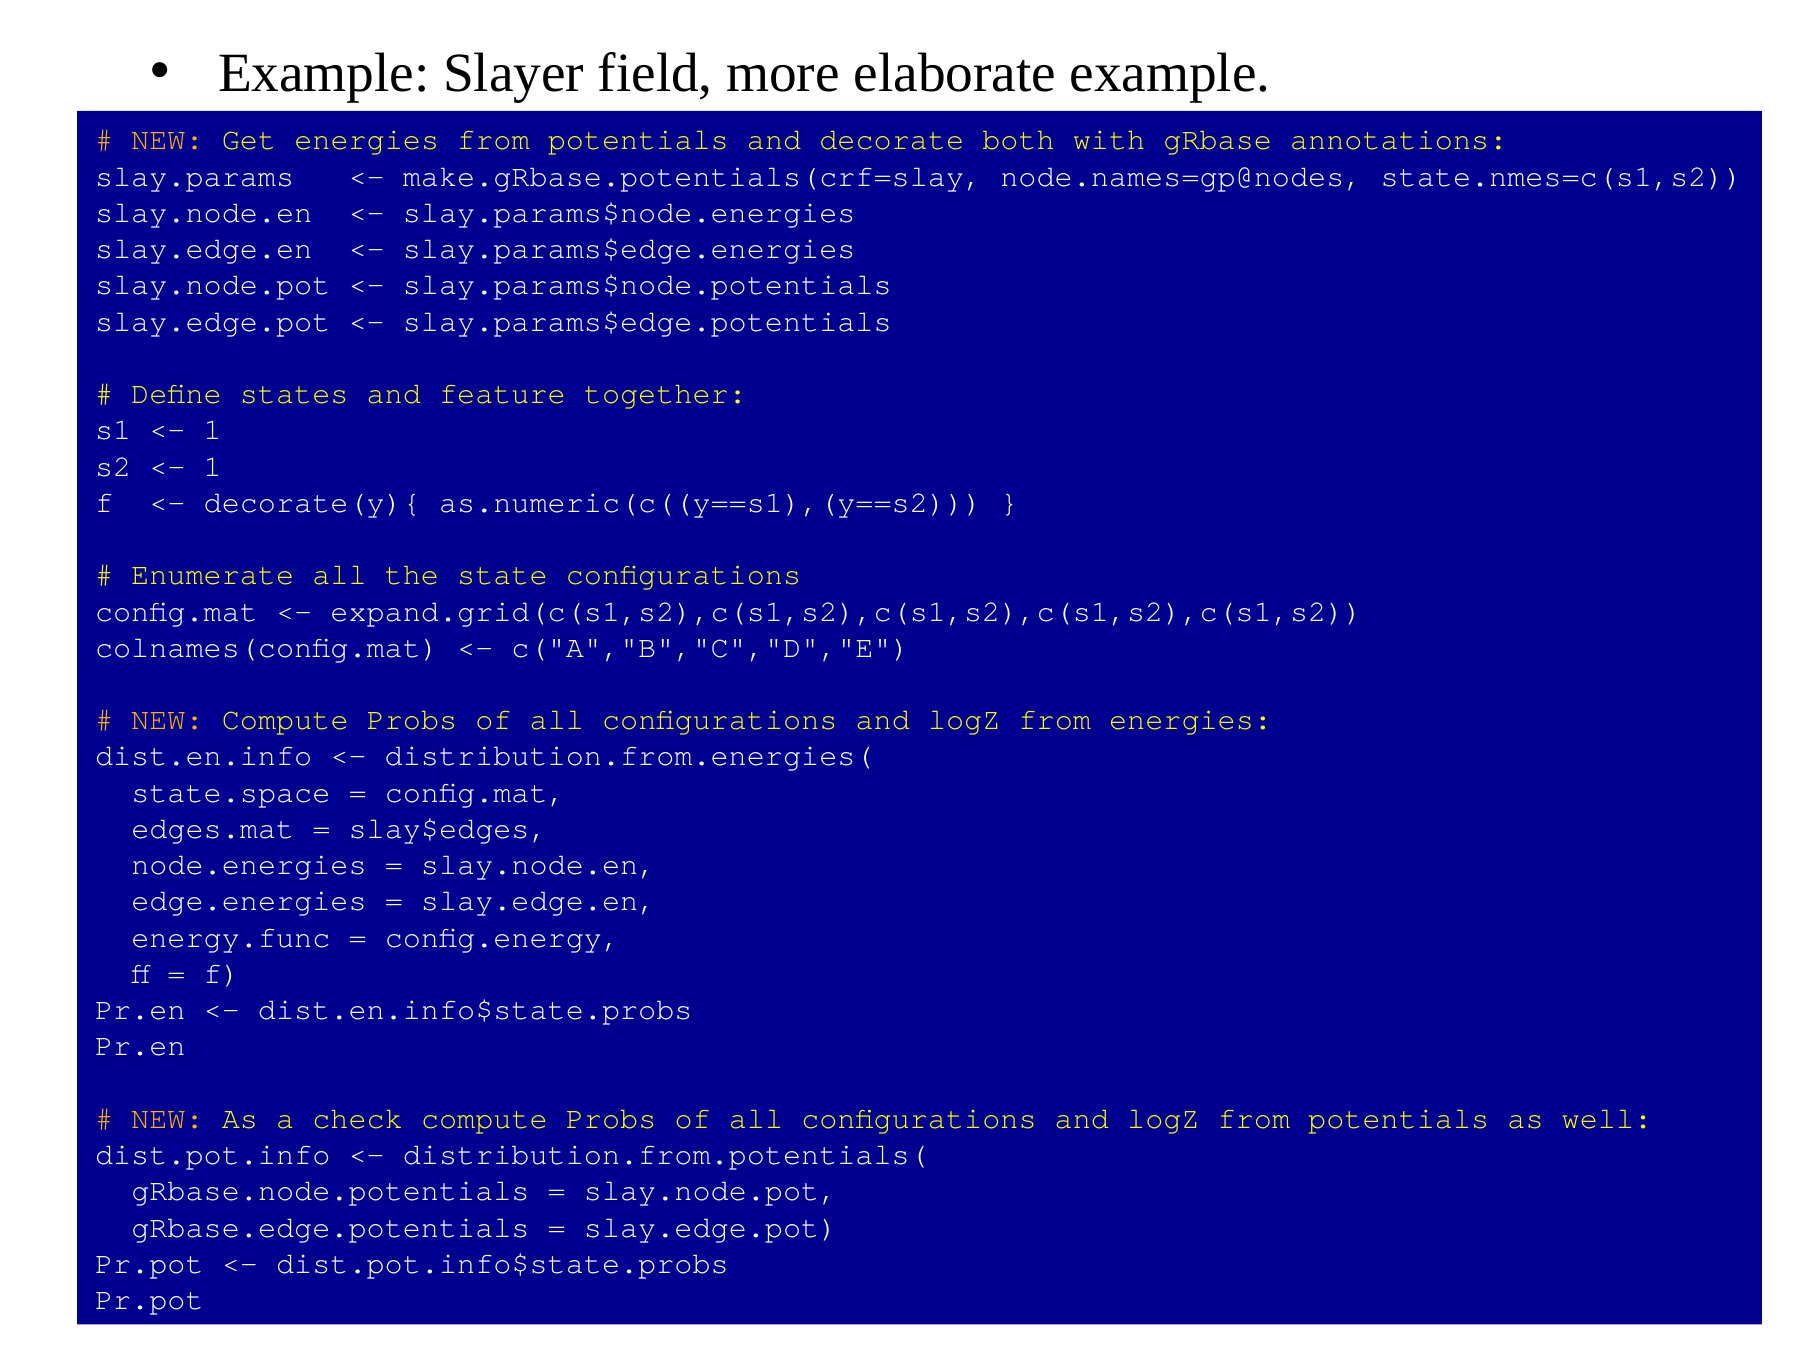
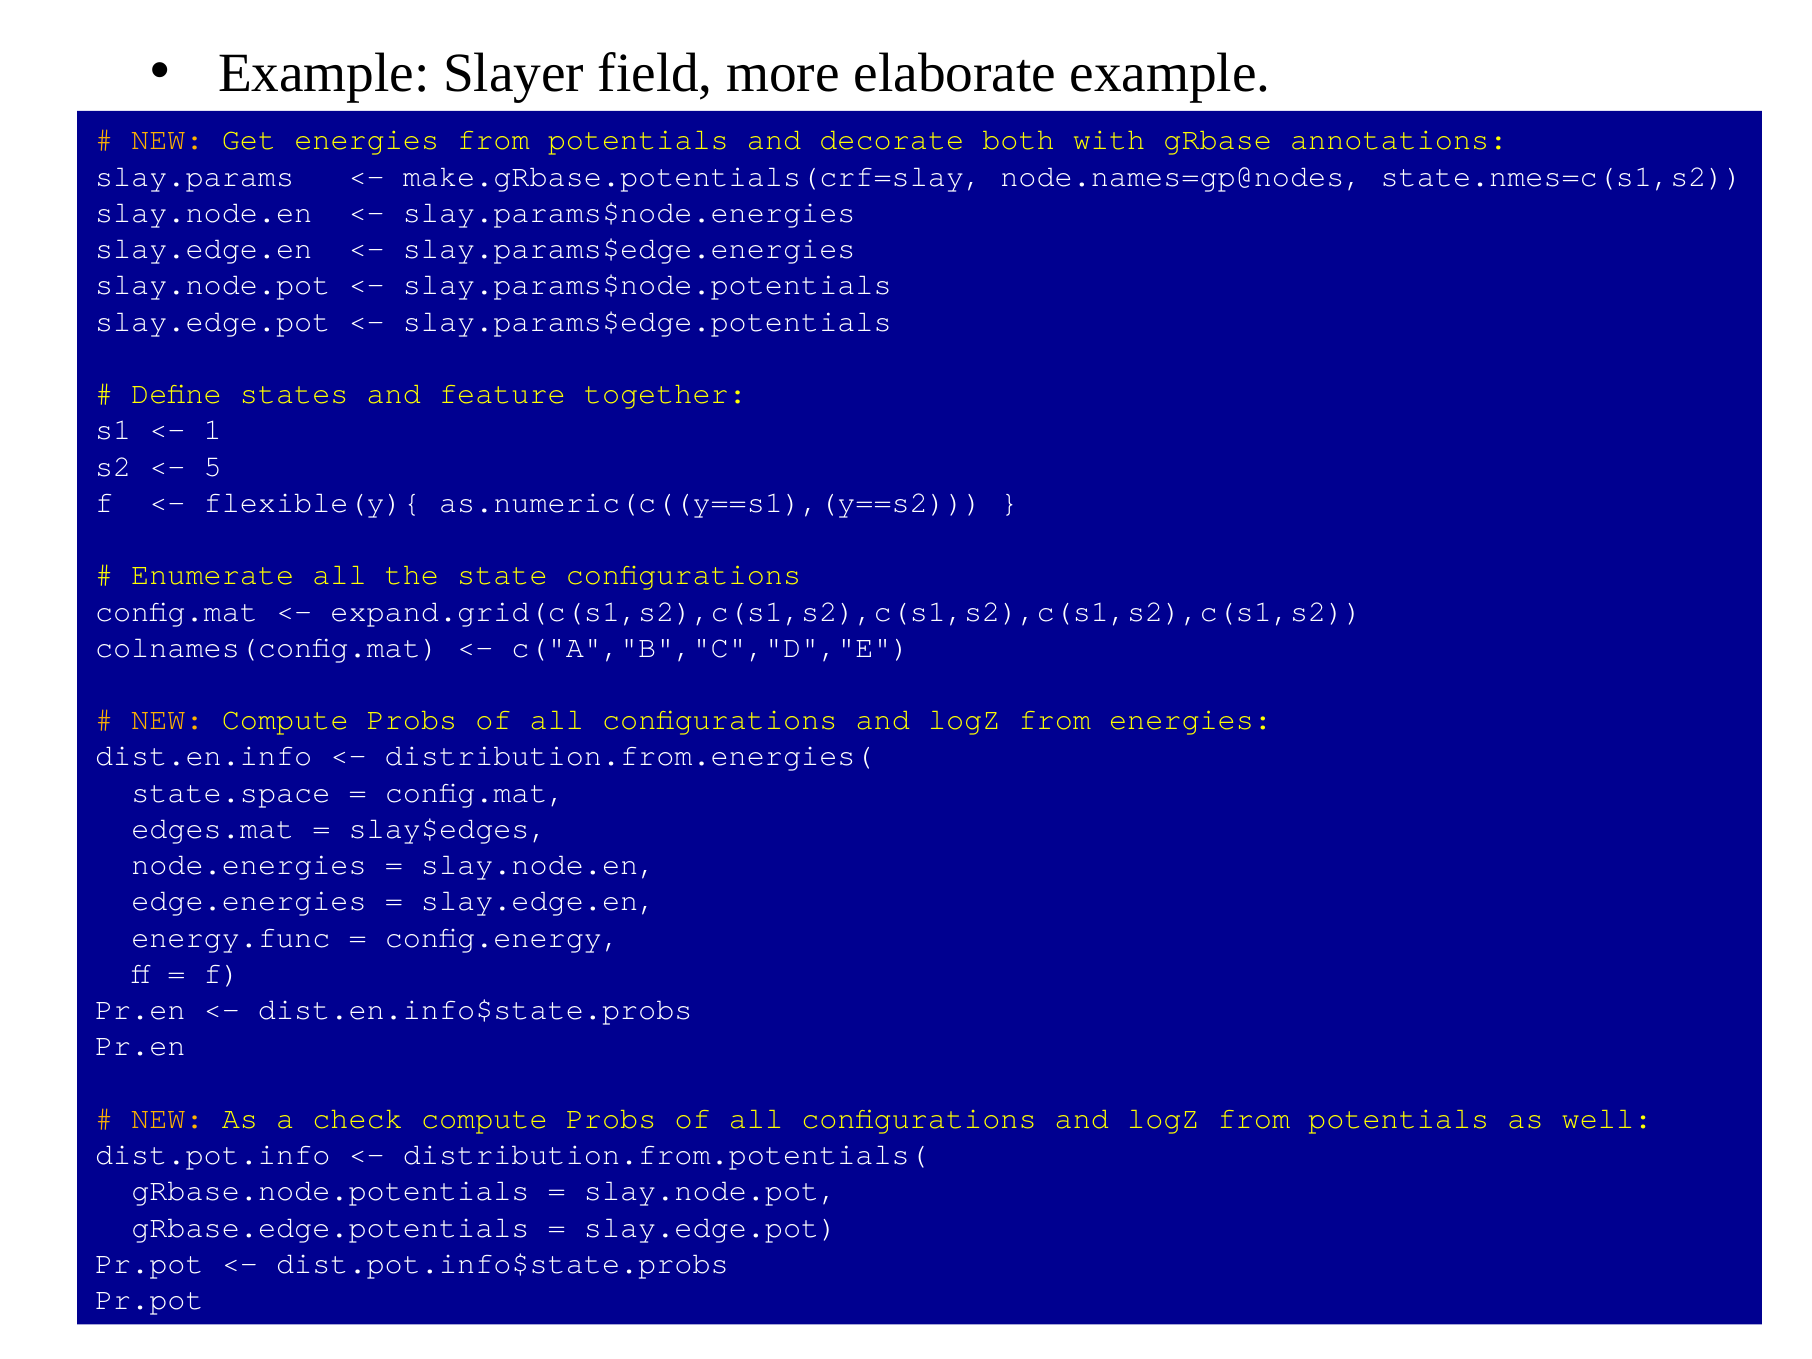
1: 1 -> 5 (213, 466)
decorate(y){: decorate(y){ -> flexible(y){ (312, 502)
